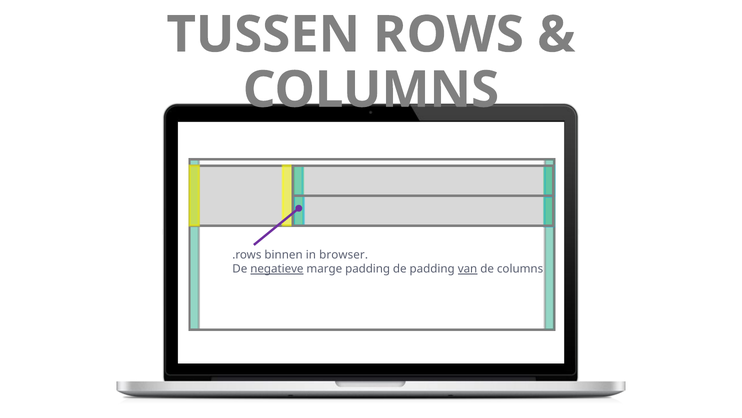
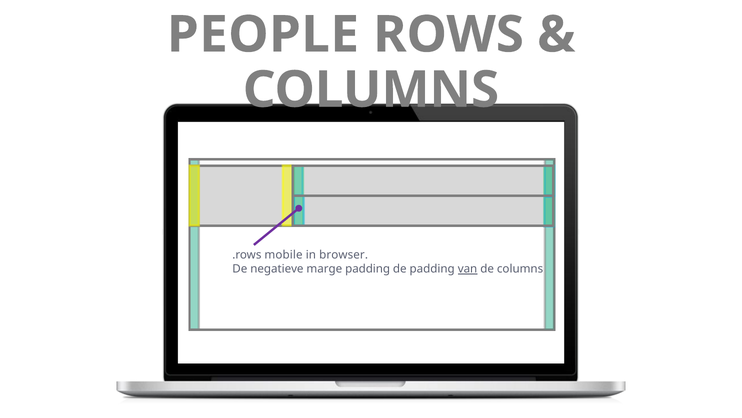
TUSSEN: TUSSEN -> PEOPLE (263, 35)
binnen: binnen -> mobile (284, 255)
negatieve underline: present -> none (277, 269)
